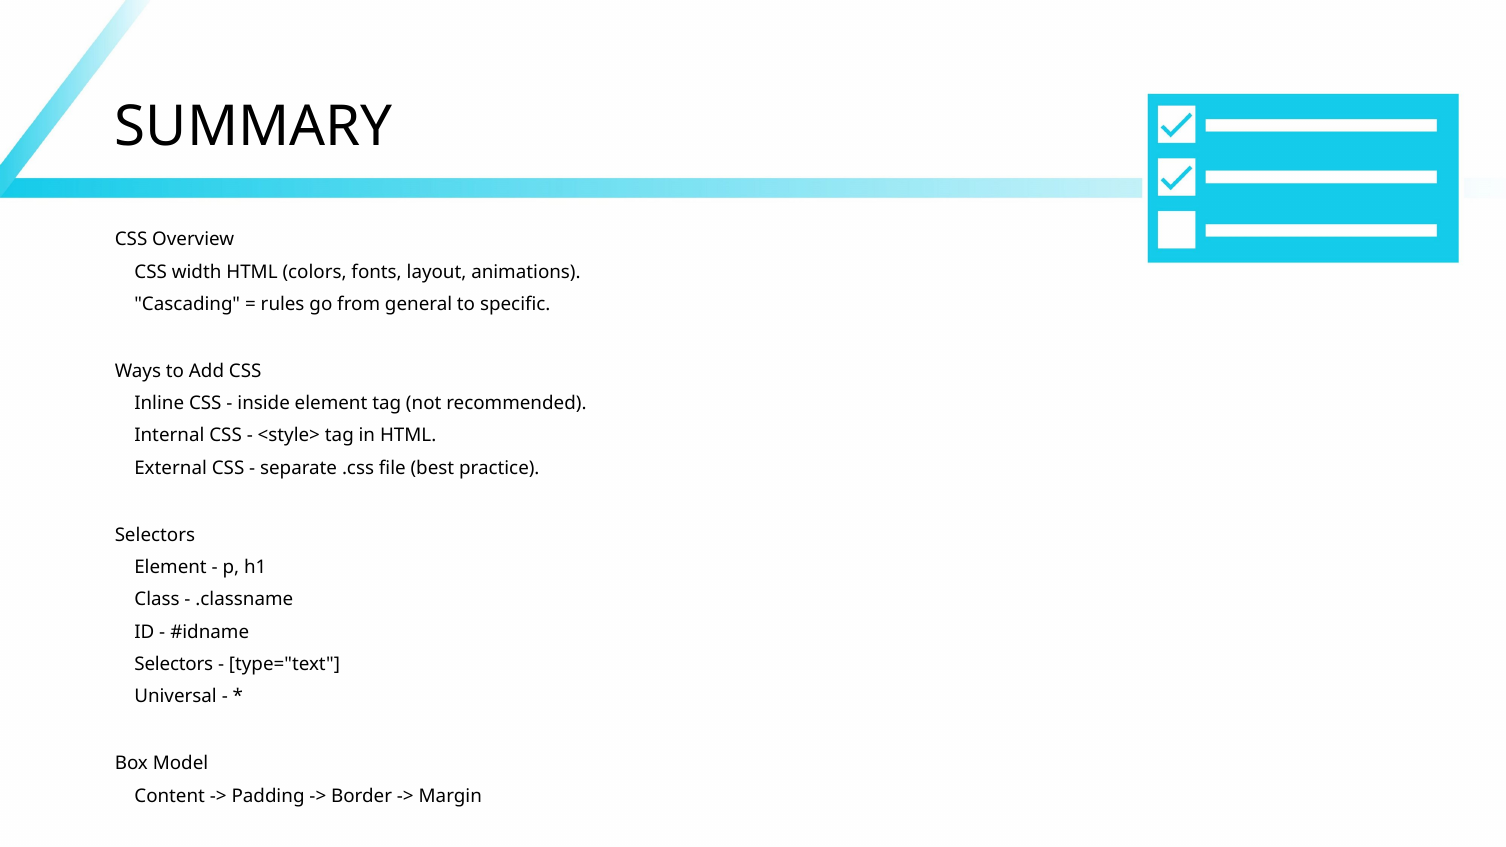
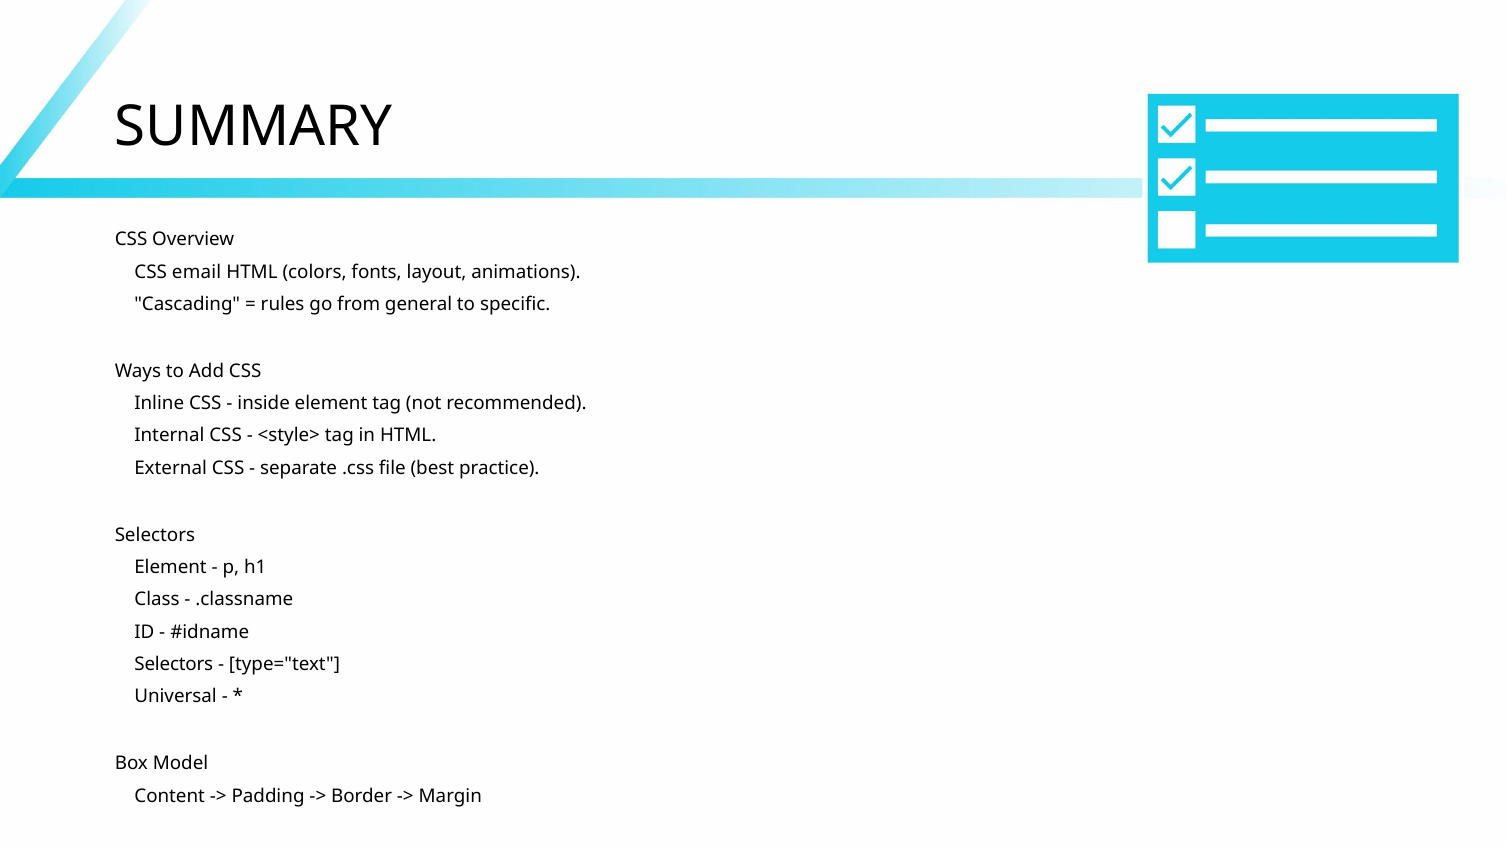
width: width -> email (197, 272)
